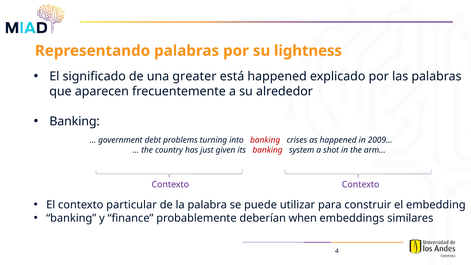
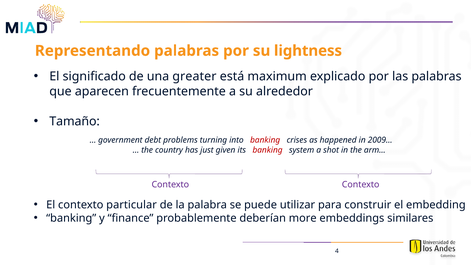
está happened: happened -> maximum (277, 76)
Banking: Banking -> Tamaño (75, 121)
when: when -> more (303, 218)
